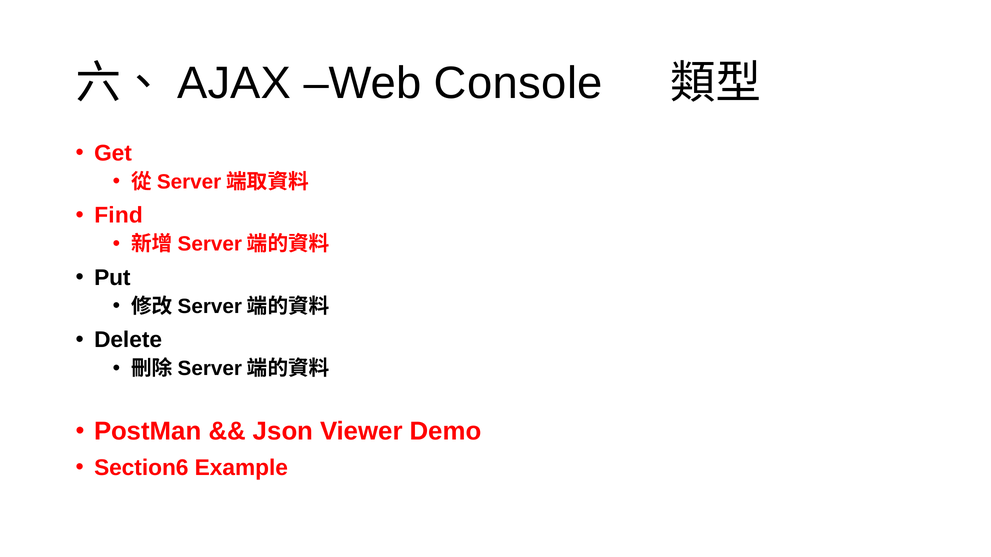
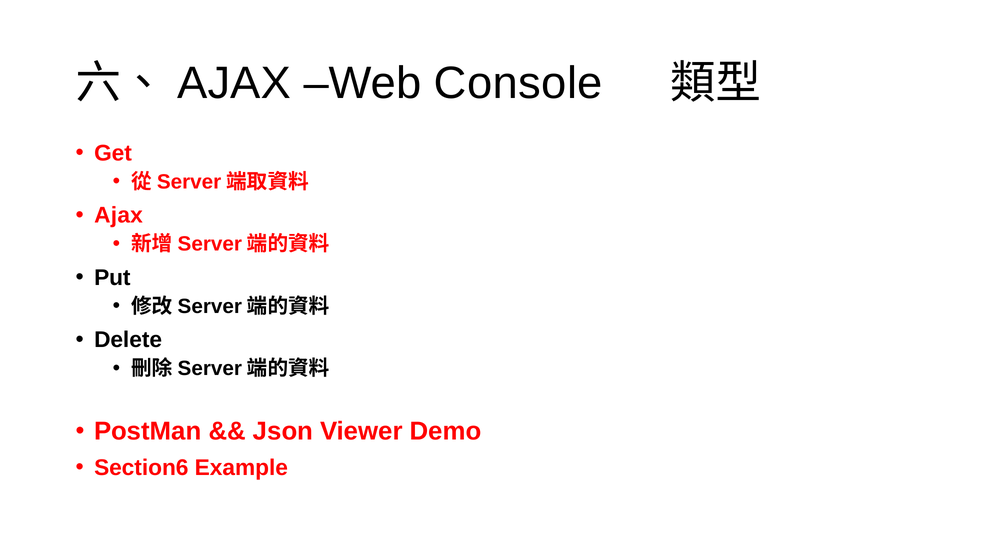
Find: Find -> Ajax (119, 216)
